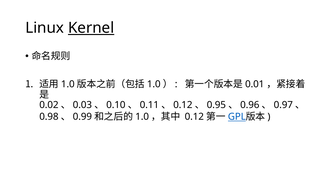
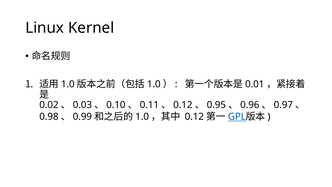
Kernel underline: present -> none (91, 28)
